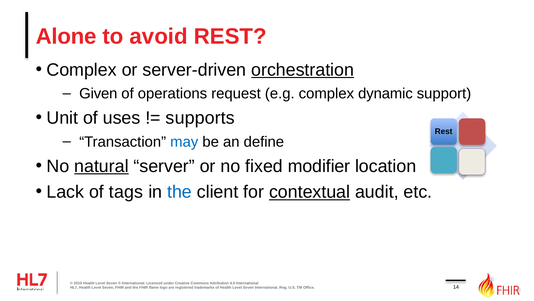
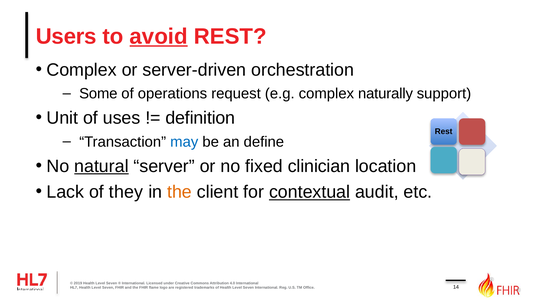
Alone: Alone -> Users (66, 36)
avoid underline: none -> present (159, 36)
orchestration underline: present -> none (303, 70)
Given: Given -> Some (98, 94)
dynamic: dynamic -> naturally (385, 94)
supports: supports -> definition (200, 118)
modifier: modifier -> clinician (319, 166)
tags: tags -> they (126, 192)
the colour: blue -> orange (180, 192)
